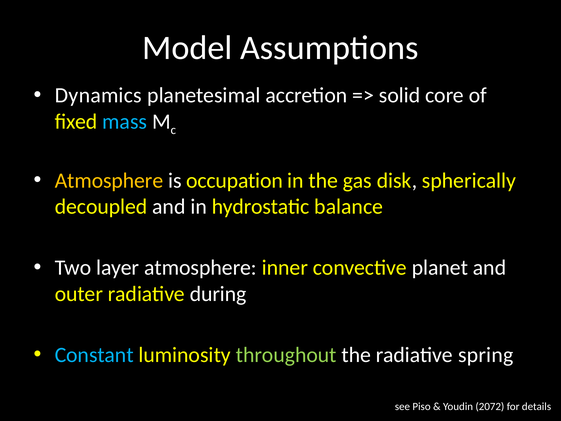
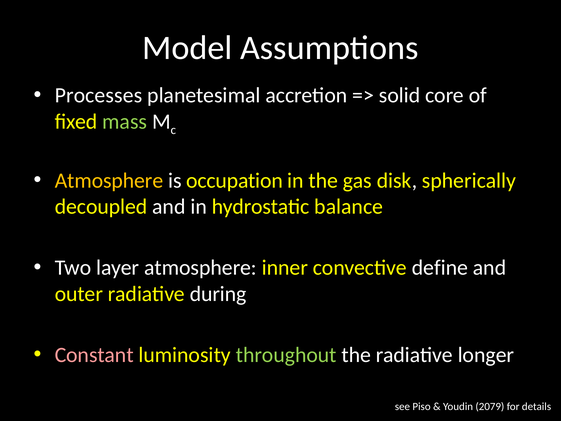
Dynamics: Dynamics -> Processes (98, 95)
mass colour: light blue -> light green (125, 121)
planet: planet -> define (440, 268)
Constant colour: light blue -> pink (94, 355)
spring: spring -> longer (486, 355)
2072: 2072 -> 2079 (490, 406)
